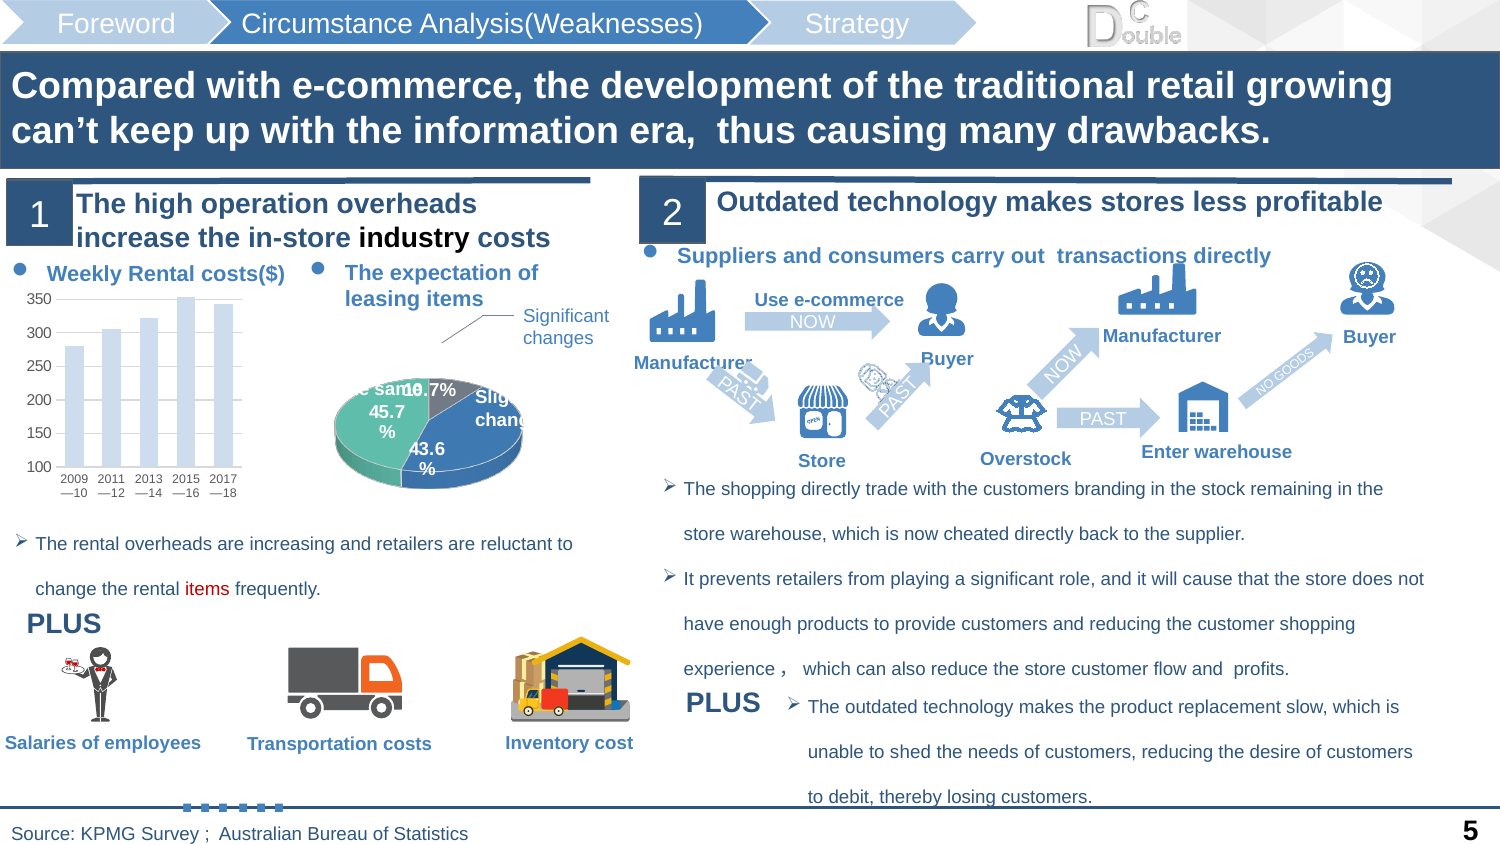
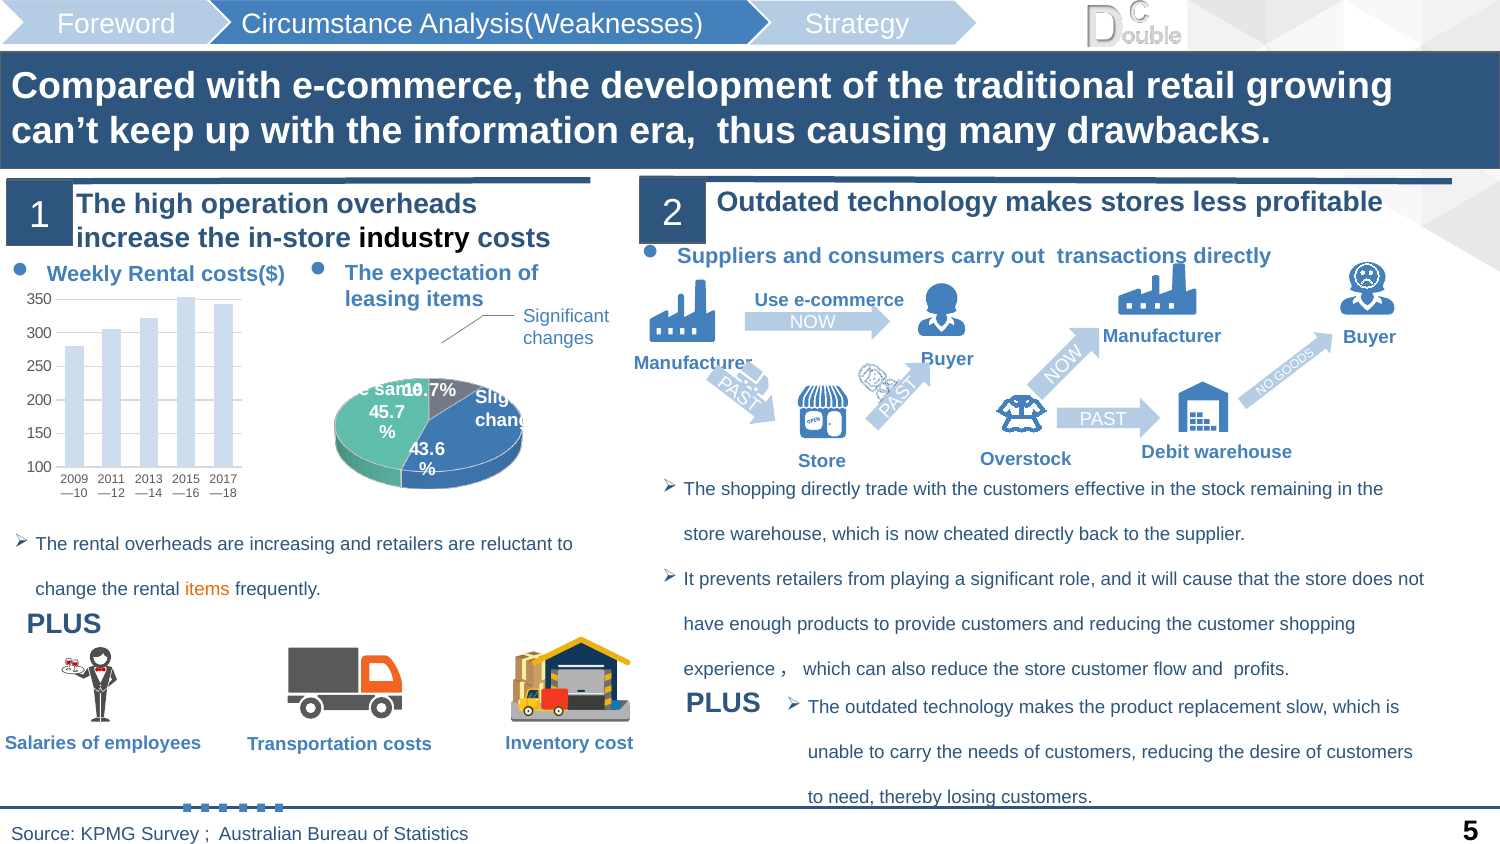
Enter: Enter -> Debit (1165, 452)
branding: branding -> effective (1110, 489)
items colour: red -> orange (207, 589)
to shed: shed -> carry (911, 752)
debit: debit -> need (852, 797)
